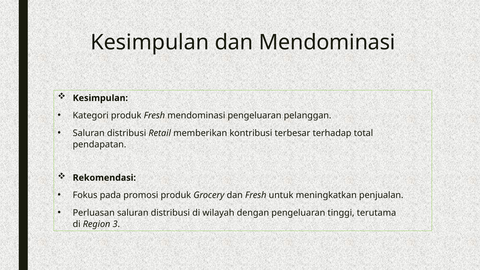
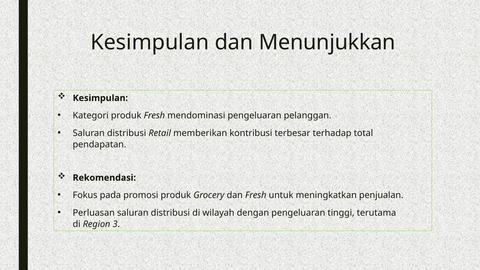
dan Mendominasi: Mendominasi -> Menunjukkan (327, 43)
